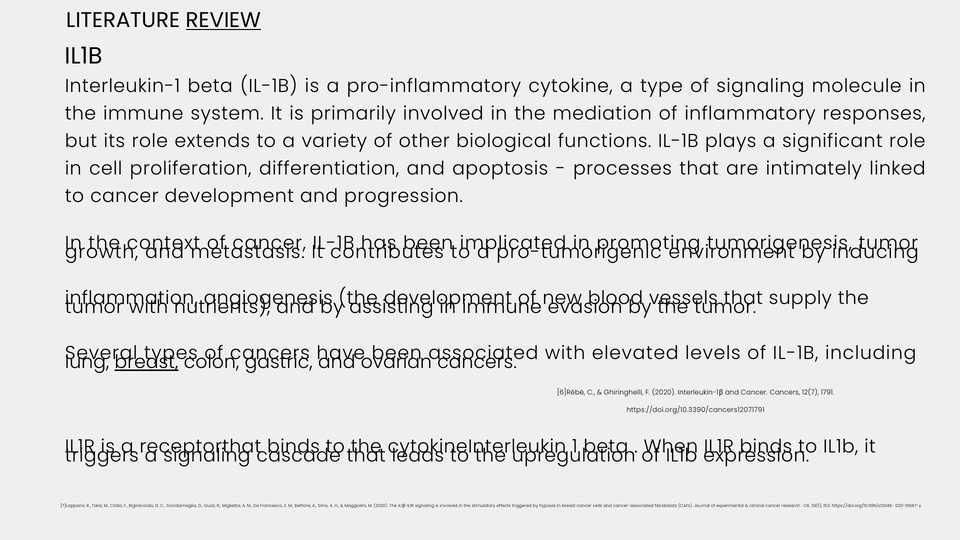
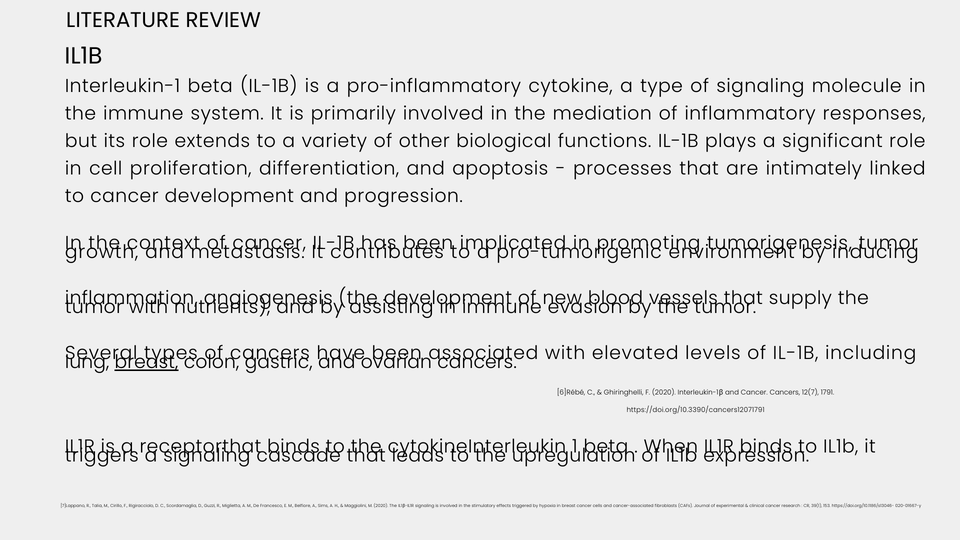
REVIEW underline: present -> none (223, 20)
